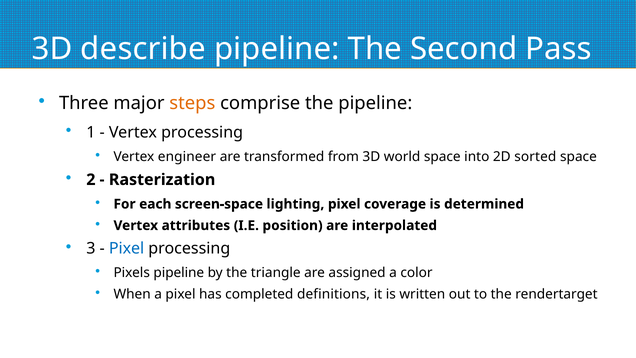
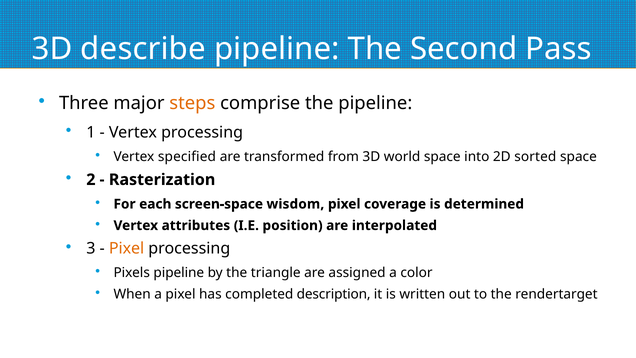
engineer: engineer -> specified (187, 157)
lighting: lighting -> wisdom (295, 204)
Pixel colour: blue -> orange (127, 248)
definitions: definitions -> description (334, 294)
